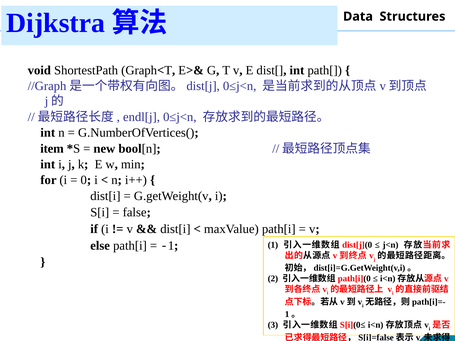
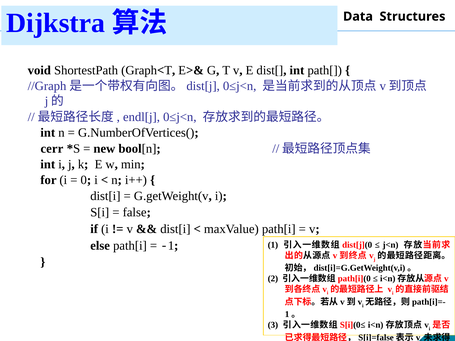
item: item -> cerr (52, 149)
